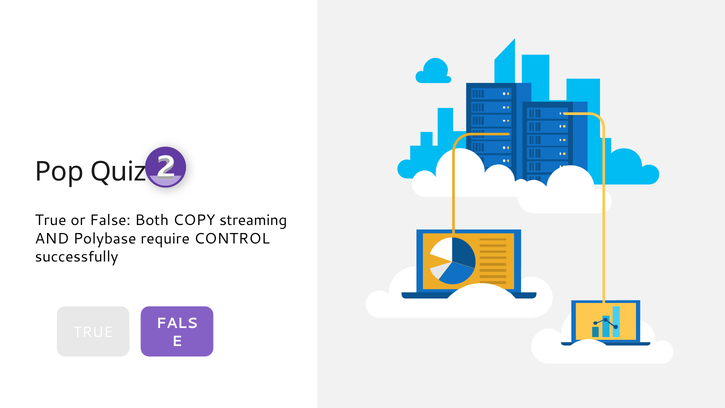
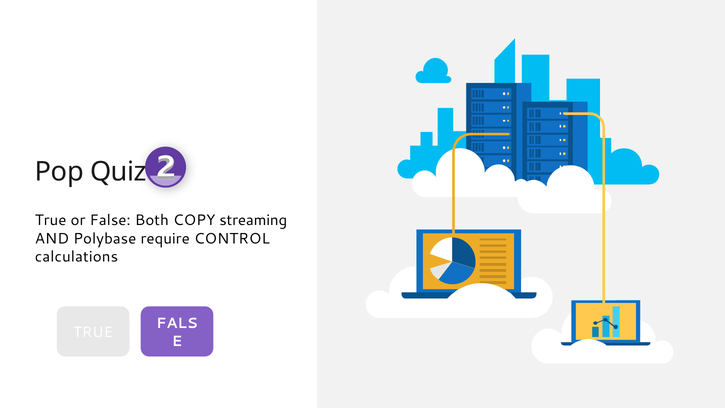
successfully: successfully -> calculations (76, 257)
